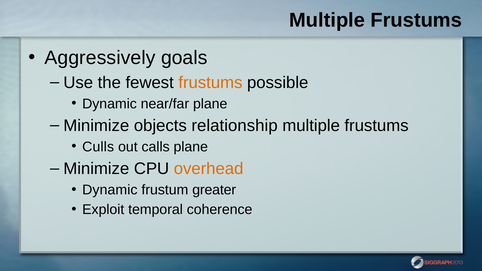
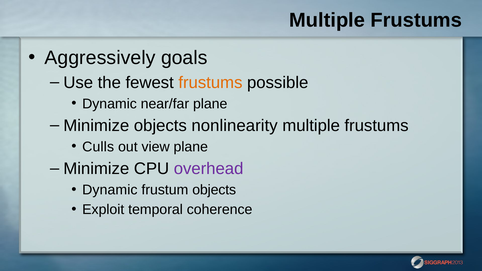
relationship: relationship -> nonlinearity (235, 126)
calls: calls -> view (156, 147)
overhead colour: orange -> purple (209, 169)
frustum greater: greater -> objects (214, 190)
